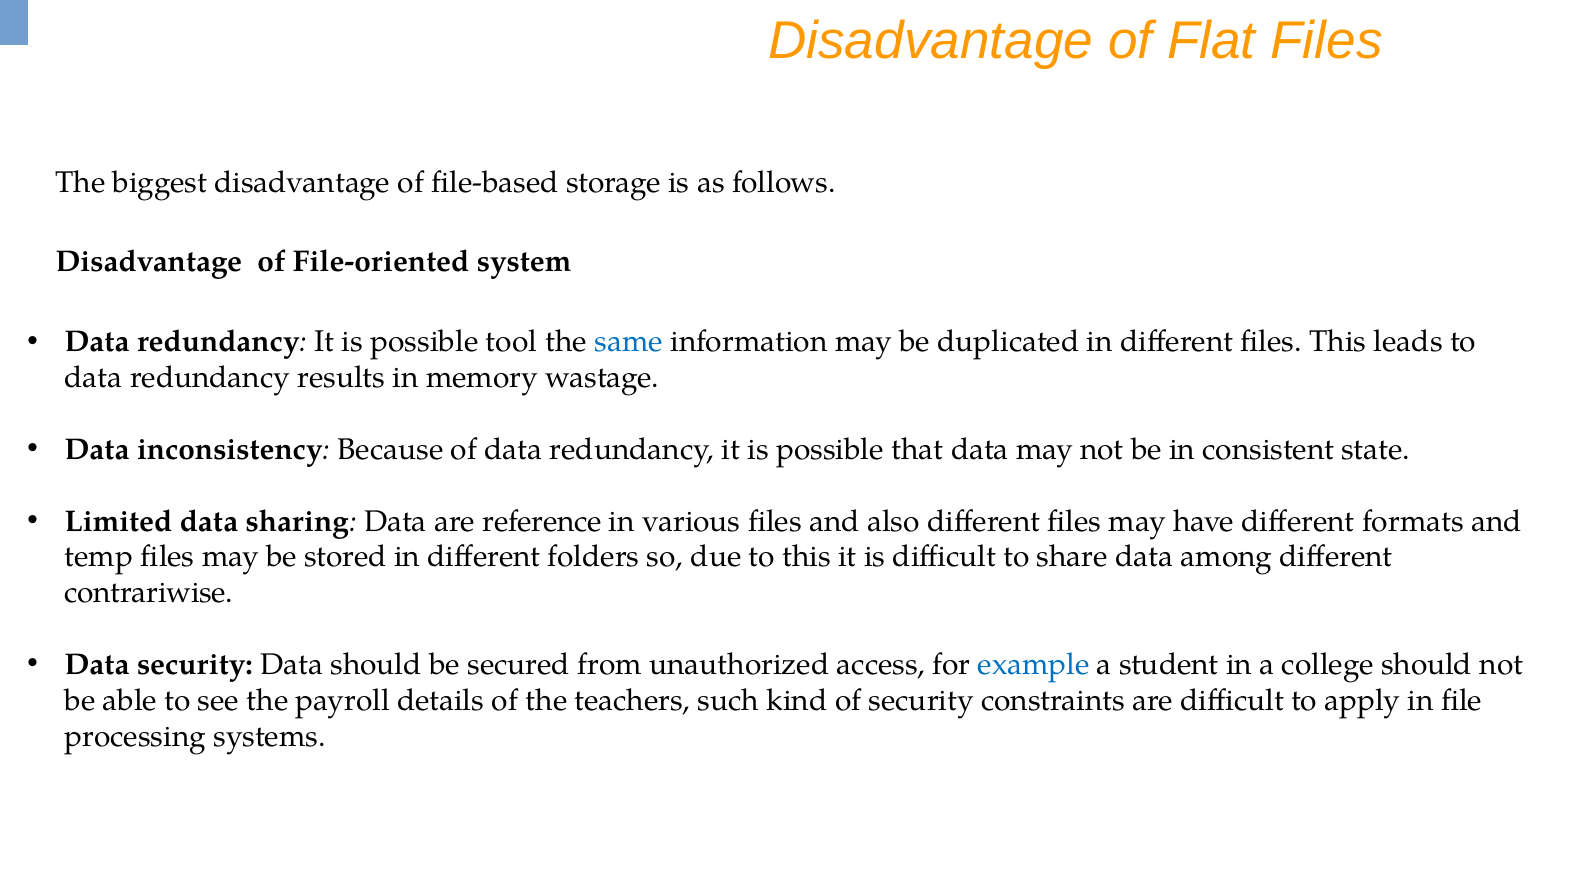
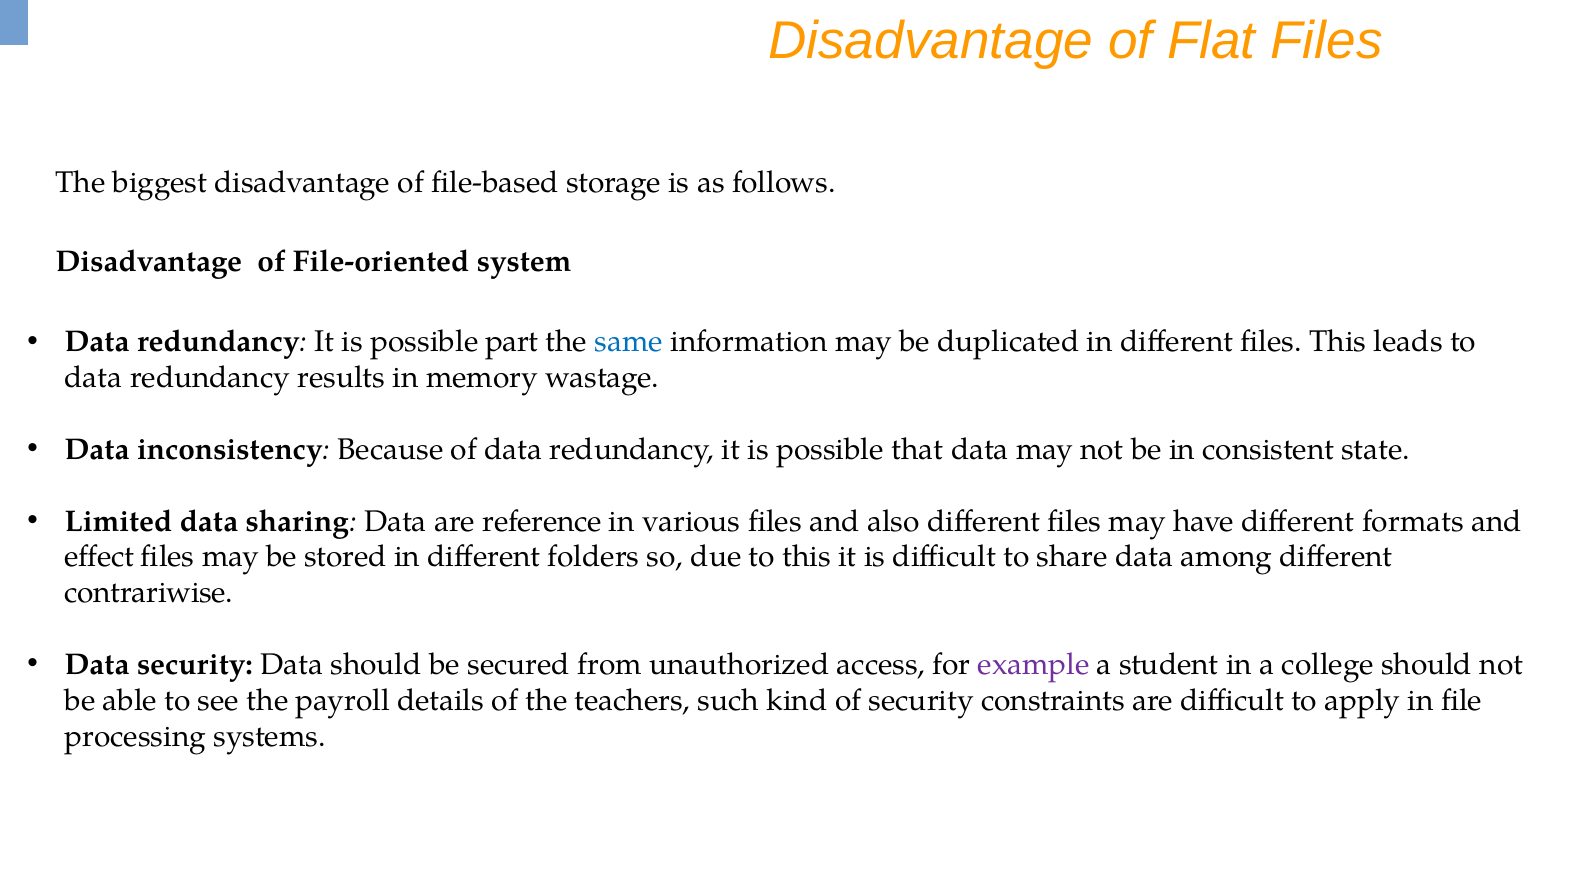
tool: tool -> part (512, 342)
temp: temp -> effect (99, 558)
example colour: blue -> purple (1034, 665)
